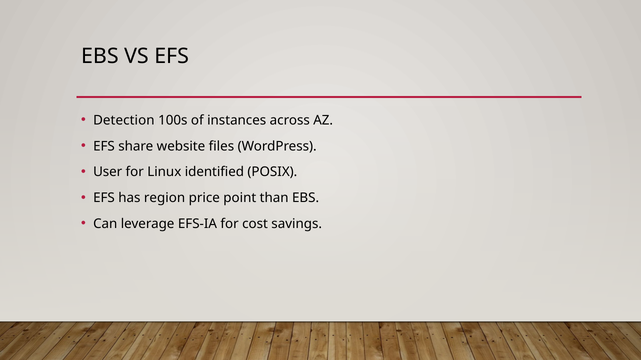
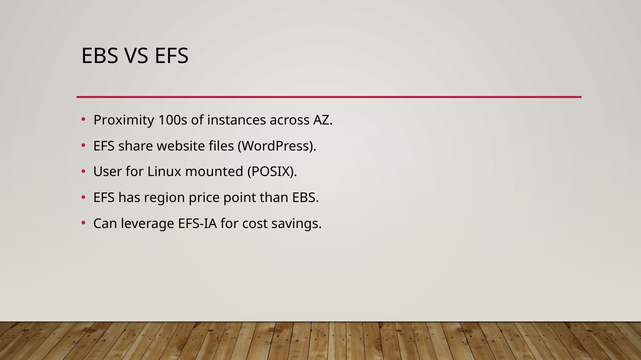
Detection: Detection -> Proximity (124, 121)
identified: identified -> mounted (214, 172)
